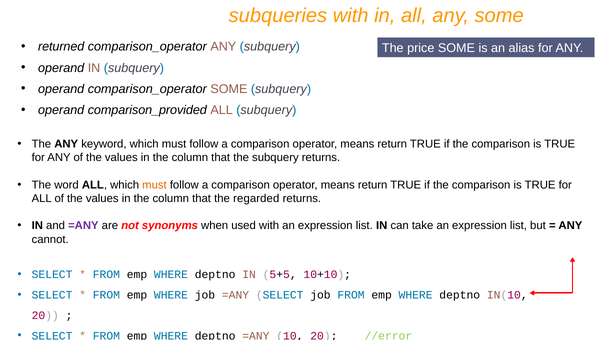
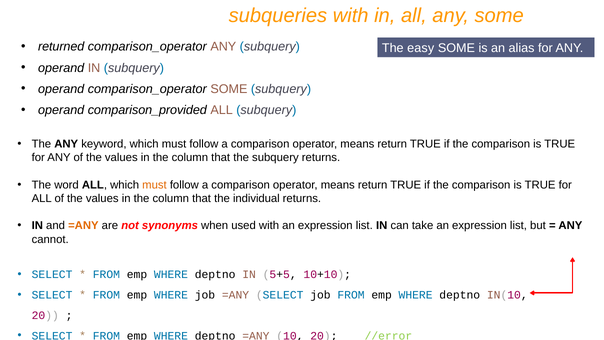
price: price -> easy (421, 48)
regarded: regarded -> individual (256, 198)
=ANY colour: purple -> orange (83, 226)
